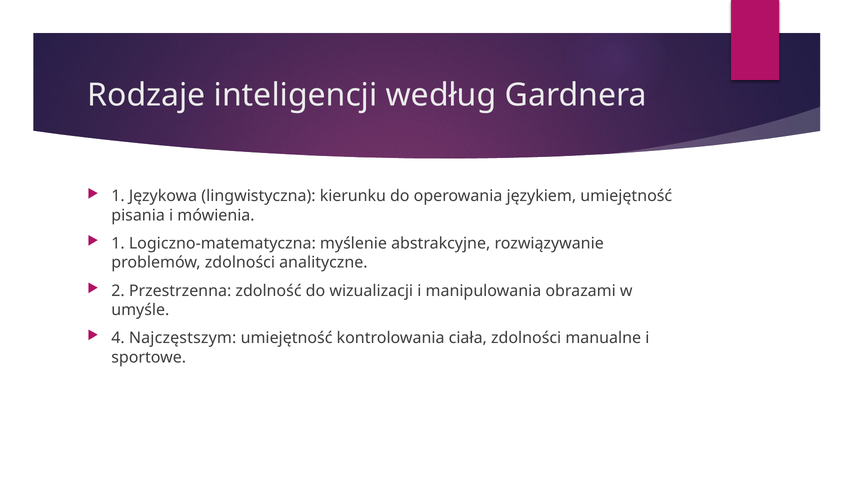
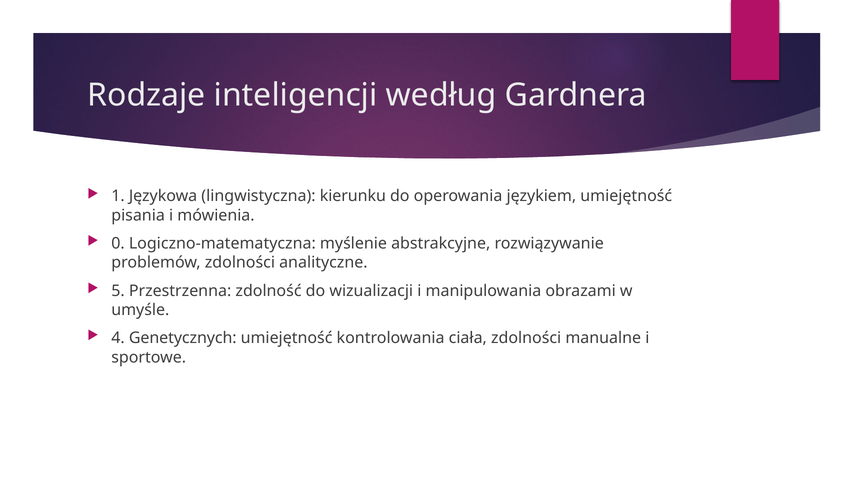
1: 1 -> 0 (118, 244)
2: 2 -> 5 (118, 291)
Najczęstszym: Najczęstszym -> Genetycznych (183, 338)
